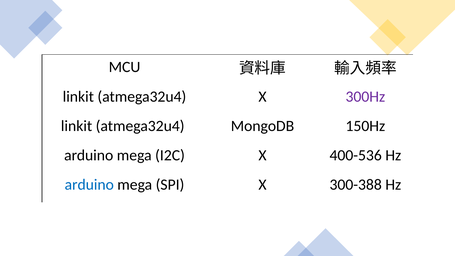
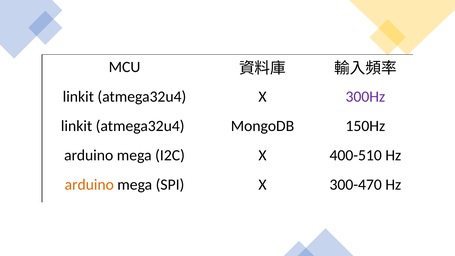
400-536: 400-536 -> 400-510 (356, 155)
arduino colour: blue -> orange (89, 185)
300-388: 300-388 -> 300-470 (356, 185)
